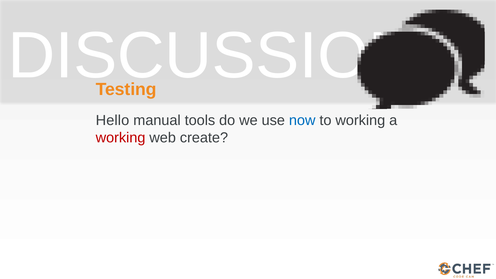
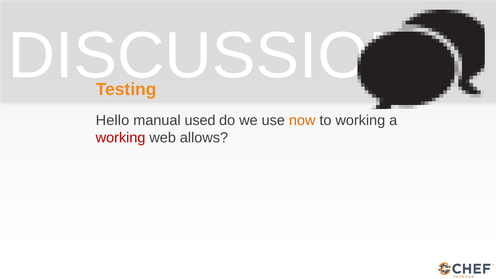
tools: tools -> used (200, 120)
now colour: blue -> orange (302, 120)
create: create -> allows (204, 138)
